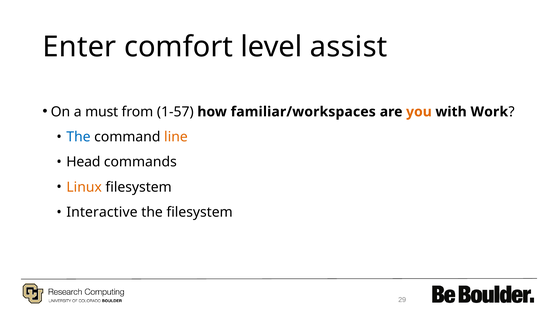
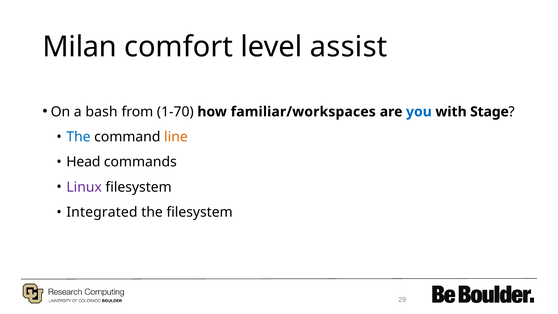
Enter: Enter -> Milan (80, 47)
must: must -> bash (102, 112)
1-57: 1-57 -> 1-70 (175, 112)
you colour: orange -> blue (419, 112)
Work: Work -> Stage (489, 112)
Linux colour: orange -> purple (84, 187)
Interactive: Interactive -> Integrated (102, 212)
